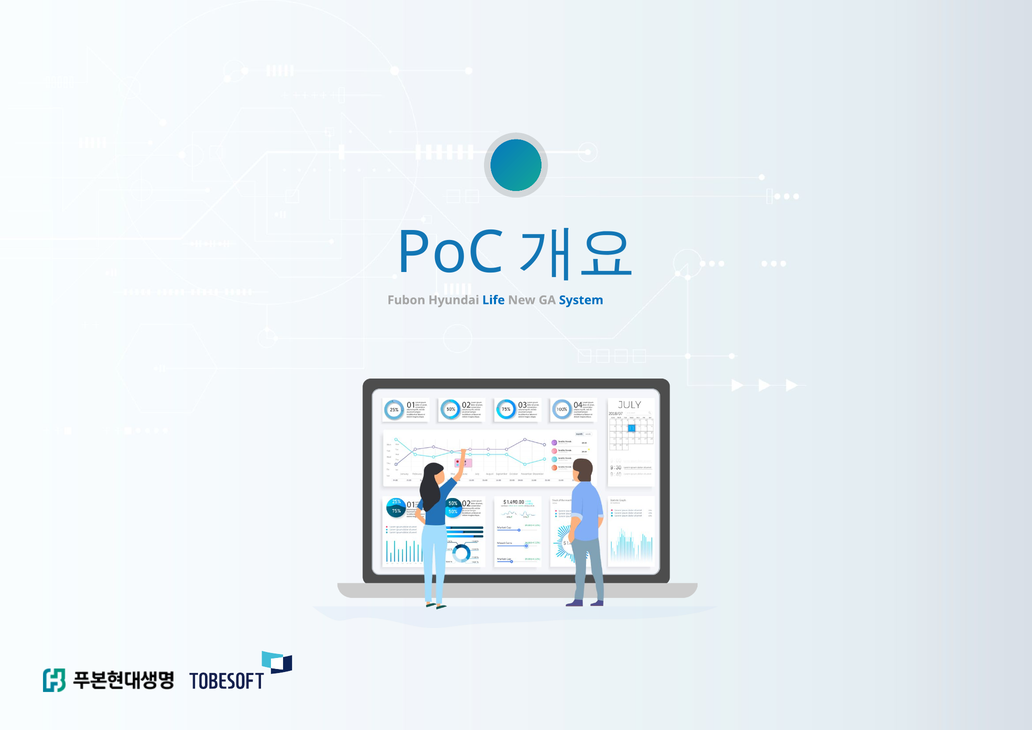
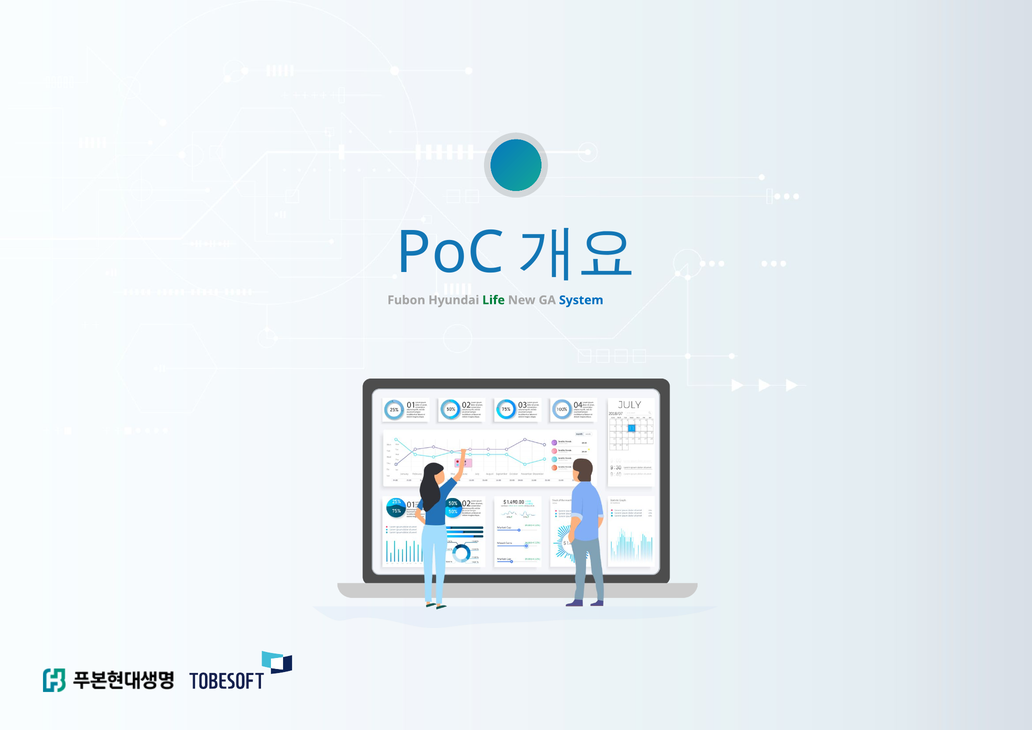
Life colour: blue -> green (494, 300)
